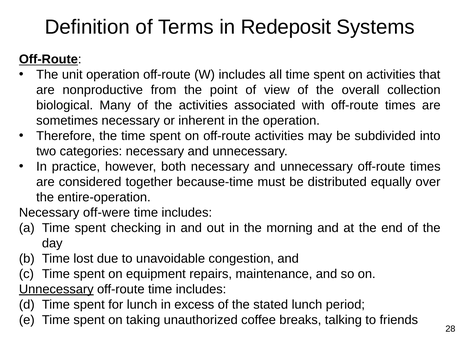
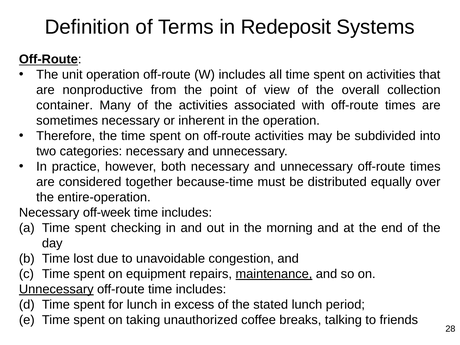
biological: biological -> container (65, 105)
off-were: off-were -> off-week (107, 213)
maintenance underline: none -> present (274, 274)
